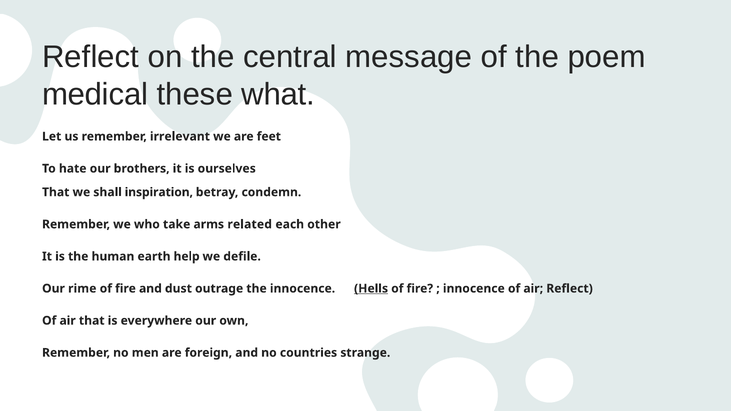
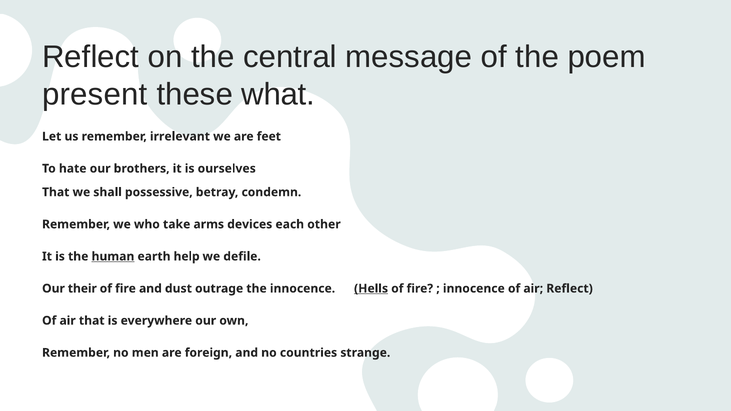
medical: medical -> present (95, 95)
inspiration: inspiration -> possessive (159, 192)
related: related -> devices (250, 224)
human underline: none -> present (113, 257)
rime: rime -> their (82, 289)
